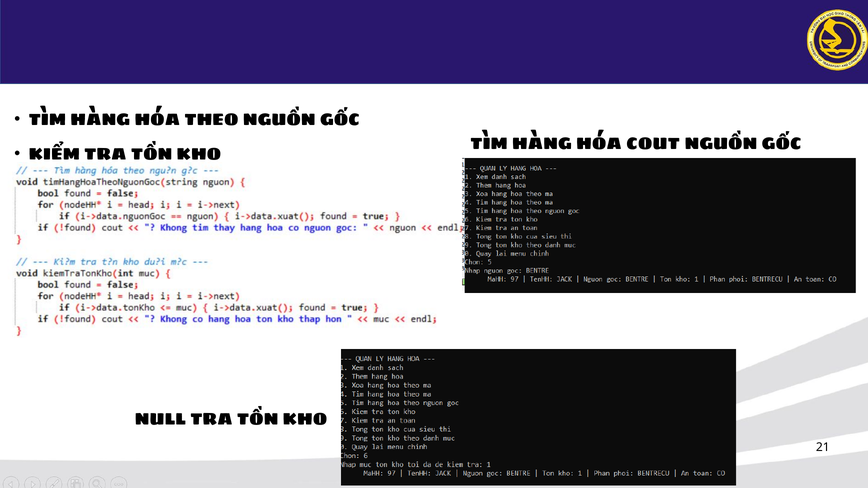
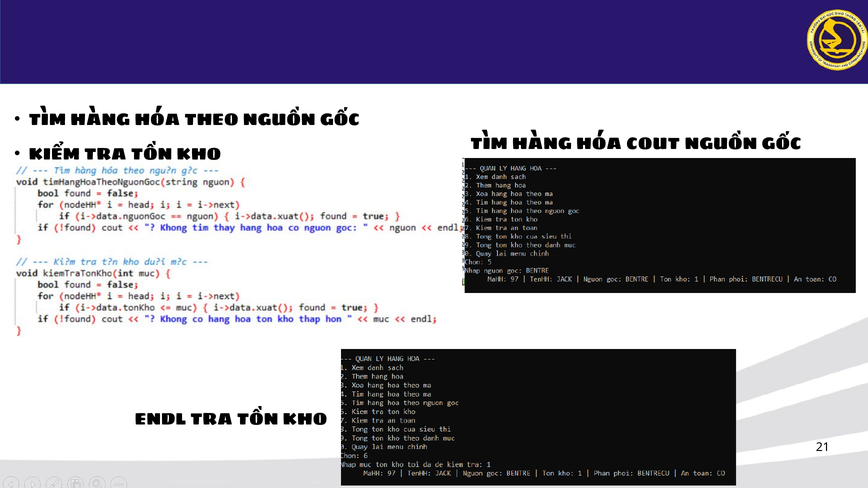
NULL: NULL -> ENDL (160, 419)
